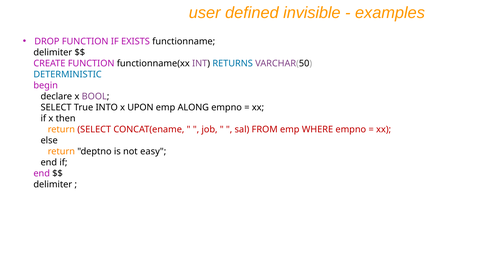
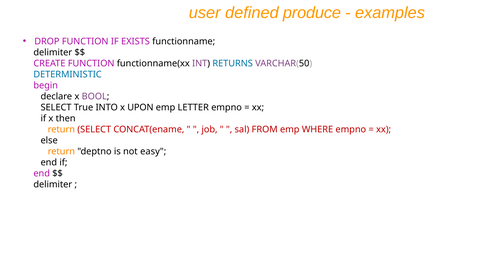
invisible: invisible -> produce (312, 13)
ALONG: ALONG -> LETTER (193, 108)
